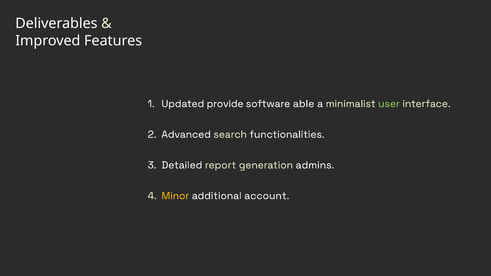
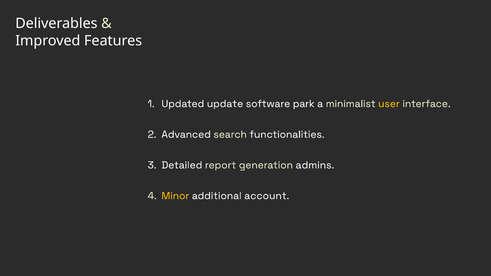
provide: provide -> update (225, 104)
able: able -> park (304, 104)
user colour: light green -> yellow (389, 104)
